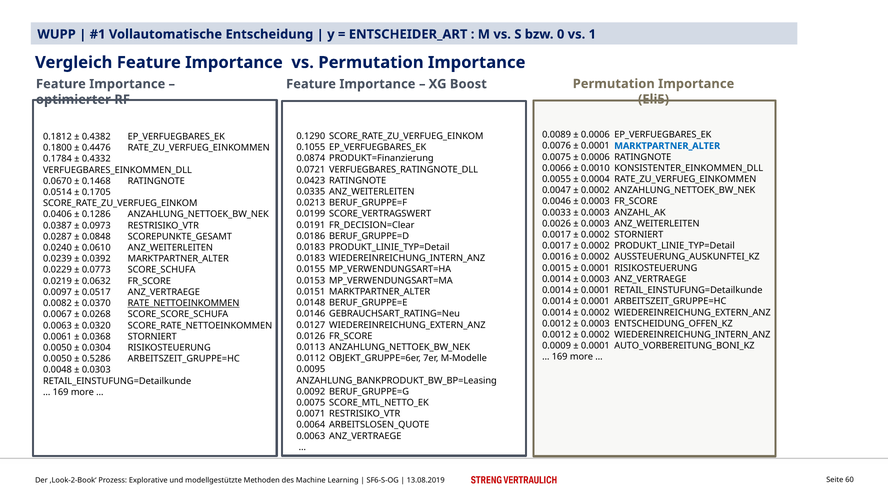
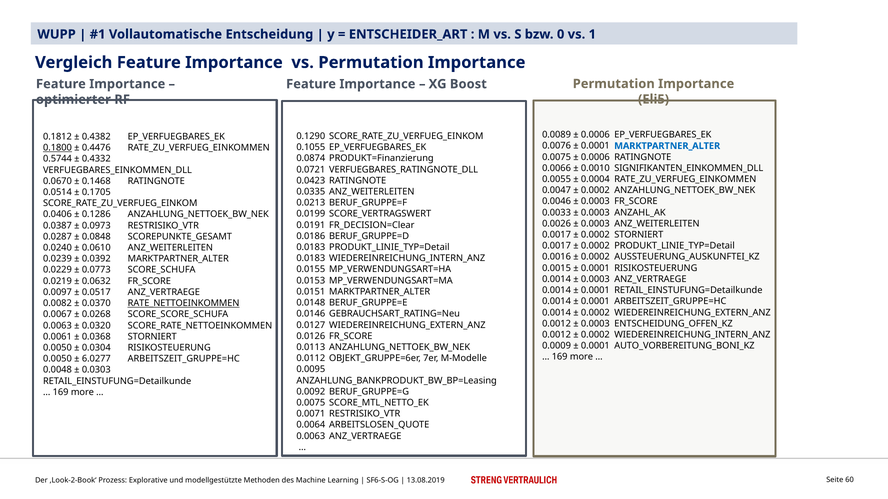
0.1800 underline: none -> present (57, 148)
0.1784: 0.1784 -> 0.5744 (57, 159)
KONSISTENTER_EINKOMMEN_DLL: KONSISTENTER_EINKOMMEN_DLL -> SIGNIFIKANTEN_EINKOMMEN_DLL (689, 168)
0.5286: 0.5286 -> 6.0277 (96, 359)
